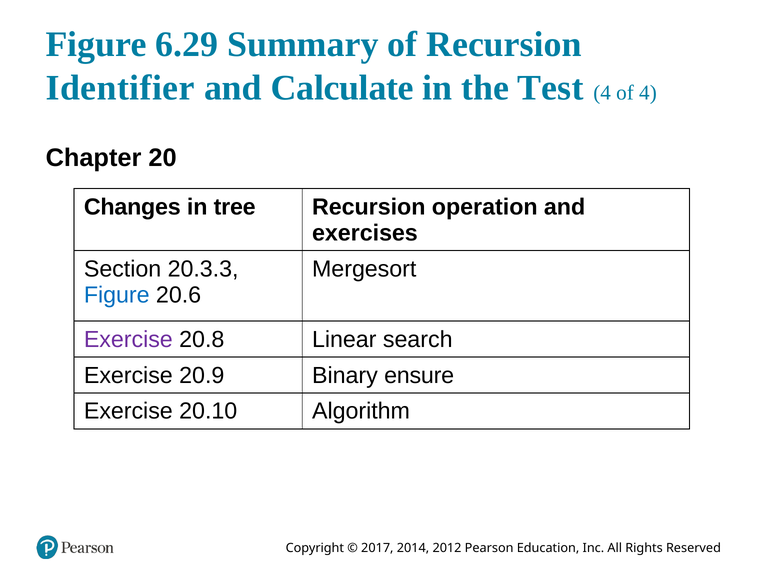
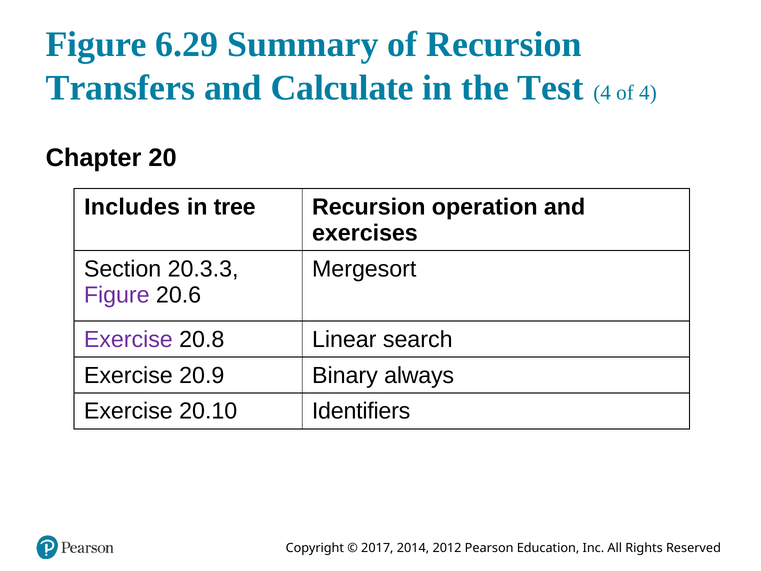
Identifier: Identifier -> Transfers (120, 88)
Changes: Changes -> Includes (132, 207)
Figure colour: blue -> purple (117, 295)
ensure: ensure -> always (419, 375)
Algorithm: Algorithm -> Identifiers (361, 411)
